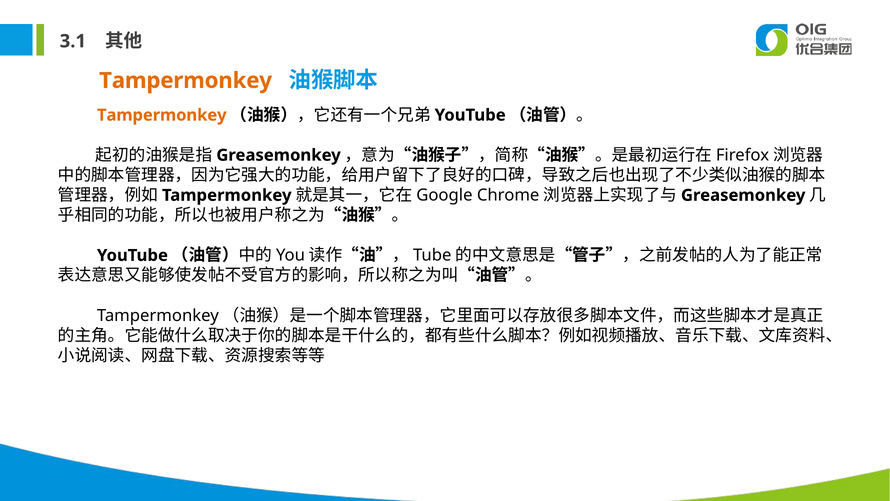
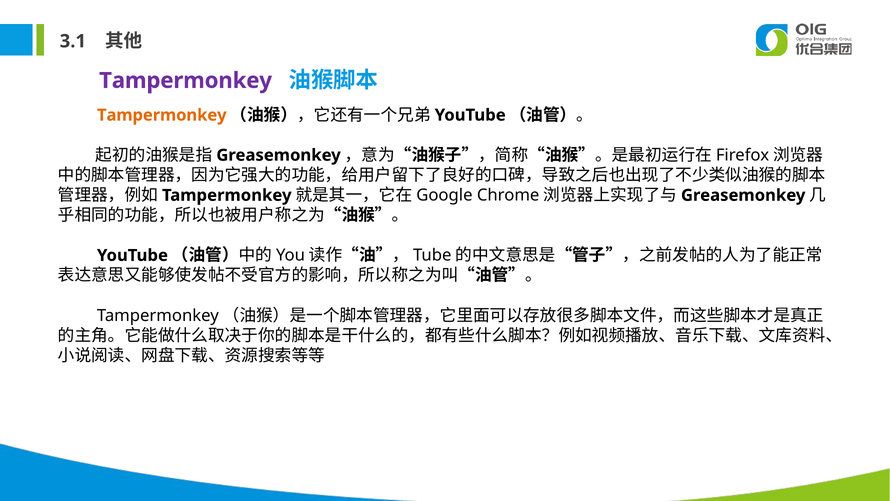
Tampermonkey colour: orange -> purple (186, 81)
